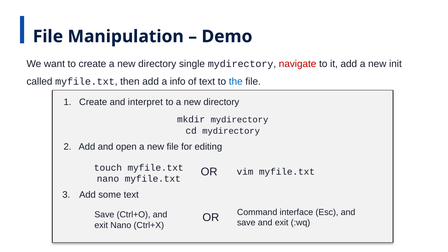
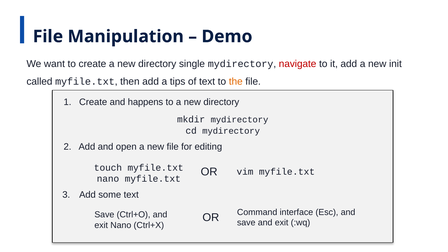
info: info -> tips (178, 82)
the colour: blue -> orange (236, 82)
interpret: interpret -> happens (145, 102)
